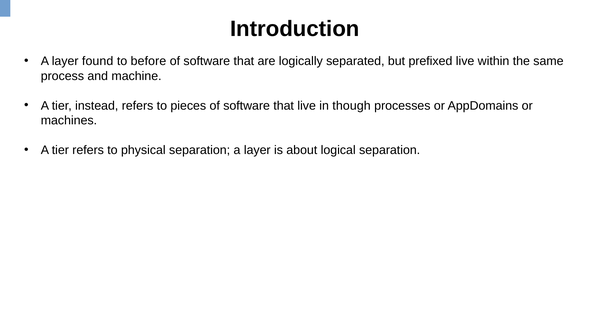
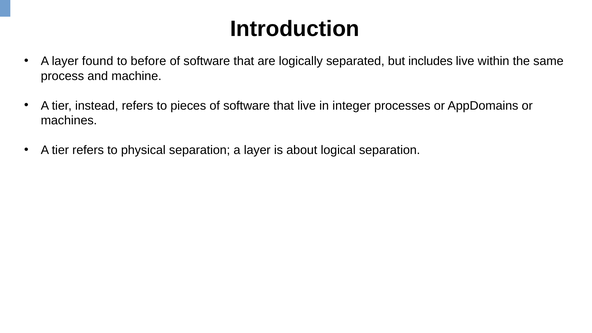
prefixed: prefixed -> includes (430, 61)
though: though -> integer (352, 106)
